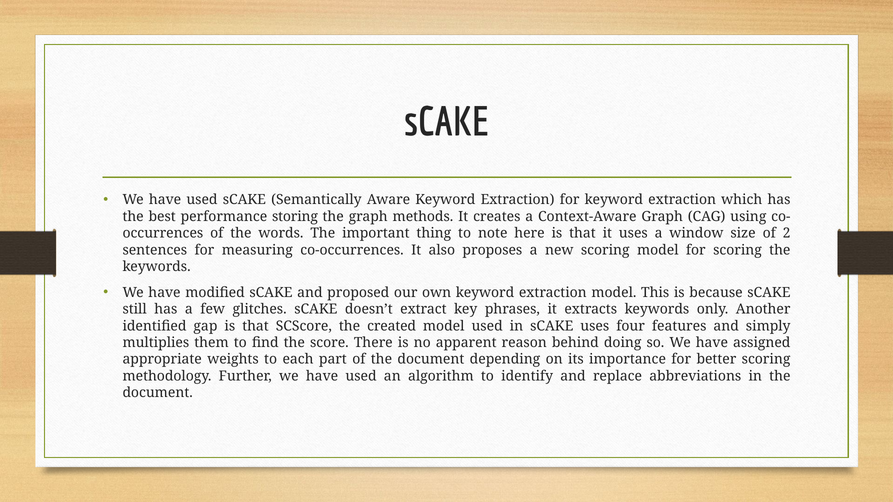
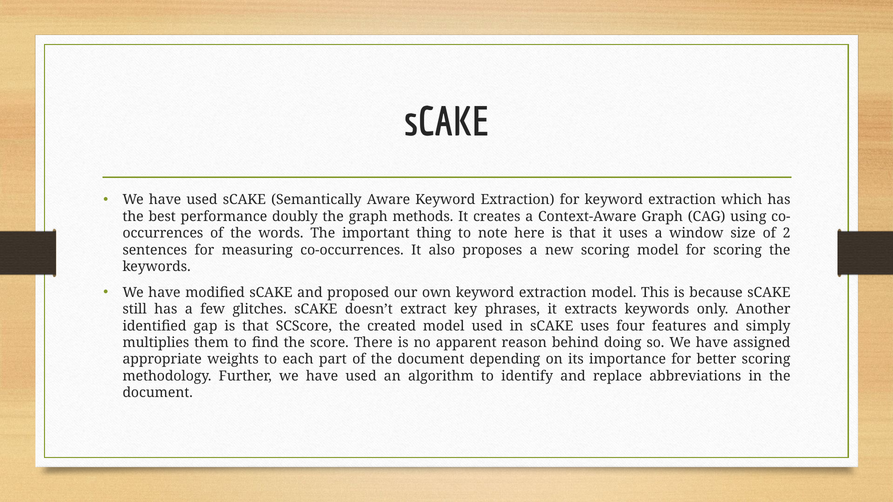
storing: storing -> doubly (295, 217)
